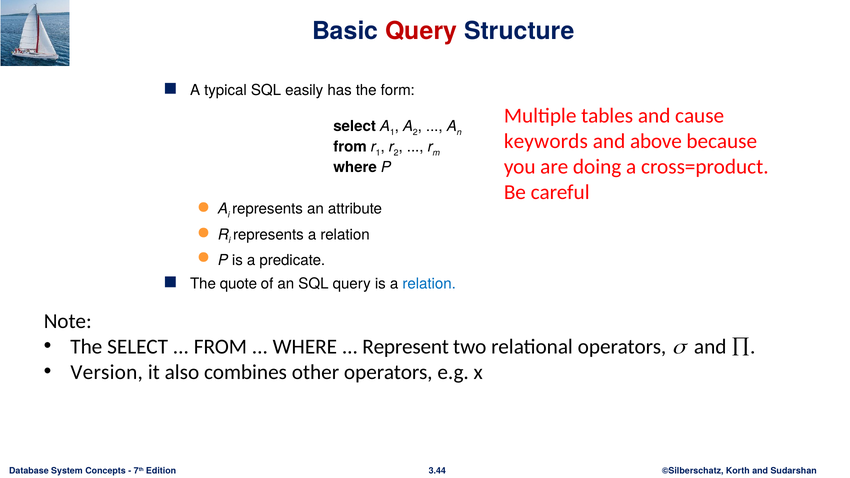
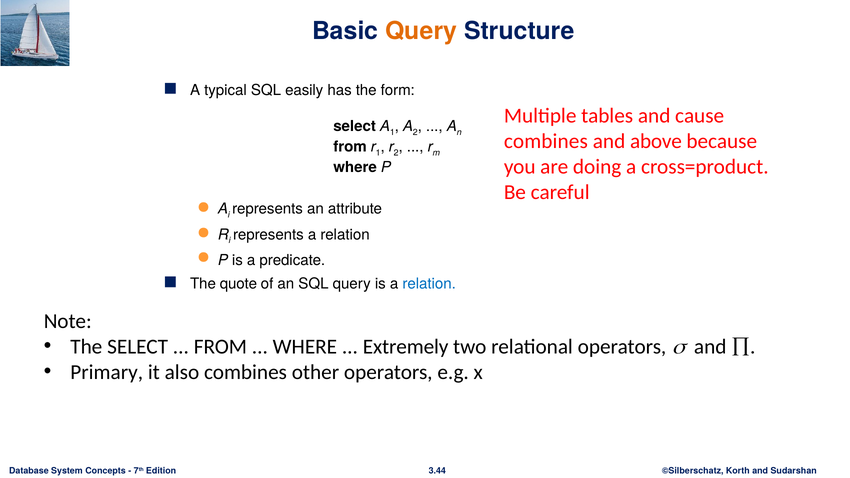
Query colour: red -> orange (421, 31)
keywords: keywords -> combines (546, 141)
Represent: Represent -> Extremely (406, 347)
Version: Version -> Primary (107, 372)
